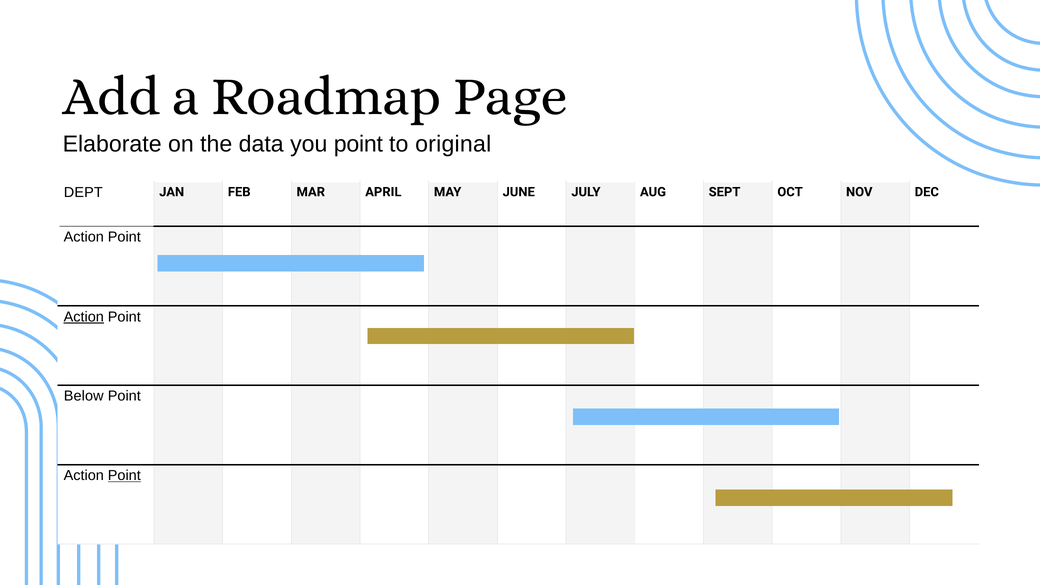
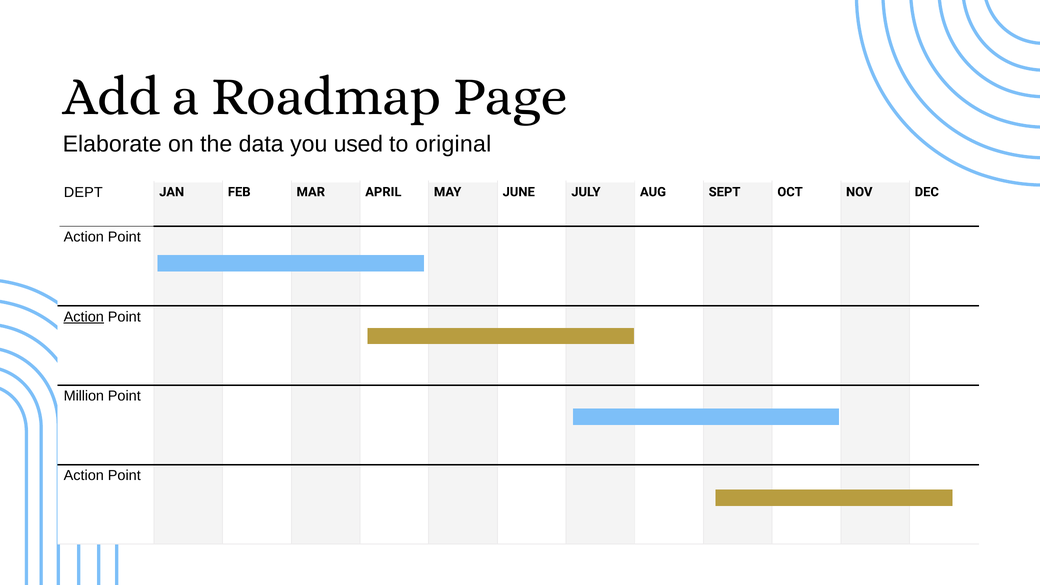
you point: point -> used (358, 144)
Below: Below -> Million (84, 396)
Point underline: present -> none (124, 476)
